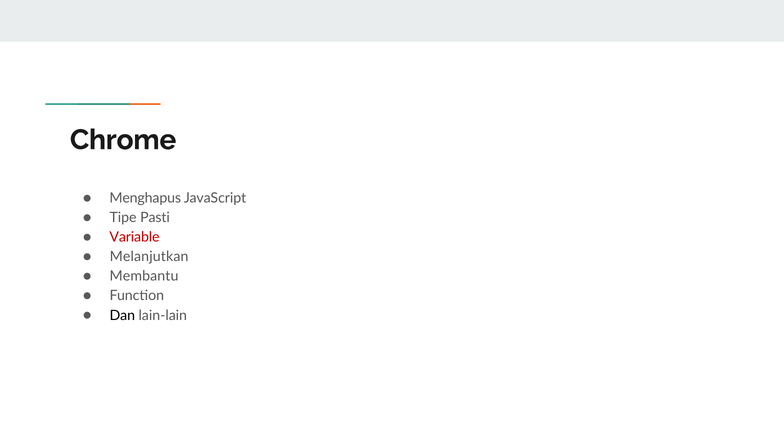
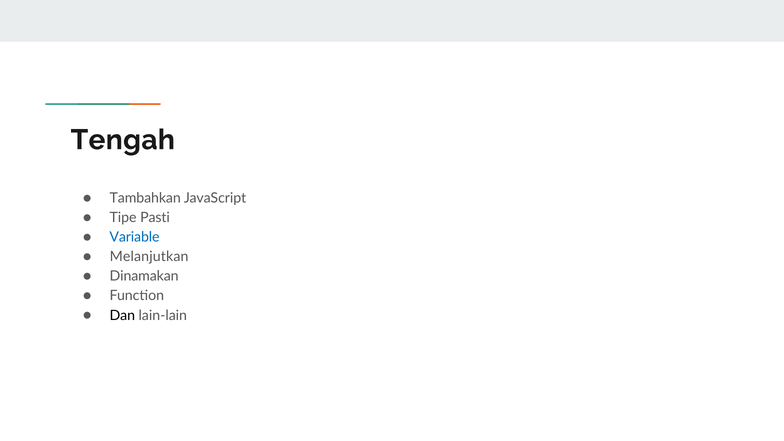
Chrome: Chrome -> Tengah (123, 140)
Menghapus: Menghapus -> Tambahkan (145, 198)
Variable colour: red -> blue (134, 237)
Membantu: Membantu -> Dinamakan (144, 276)
